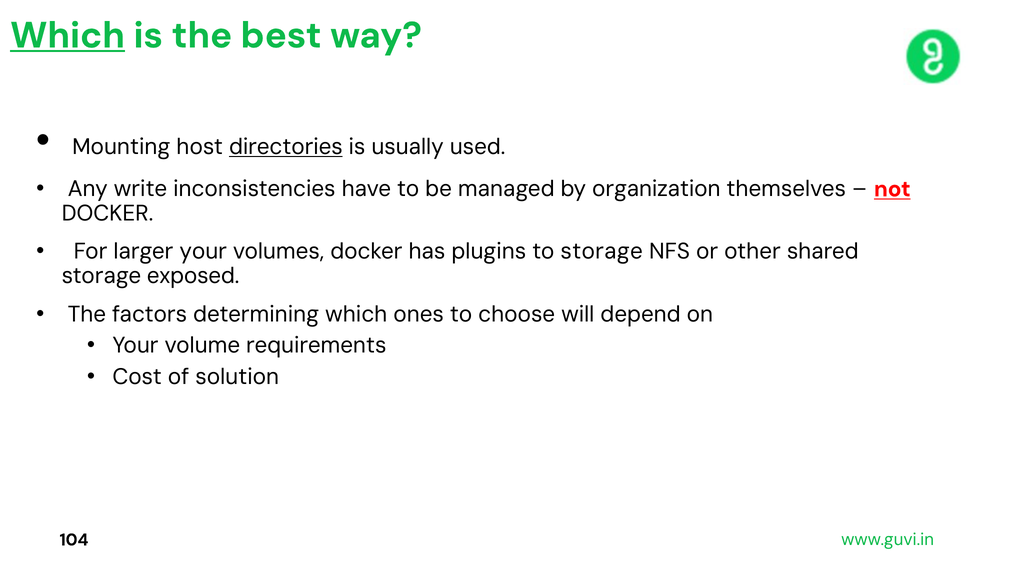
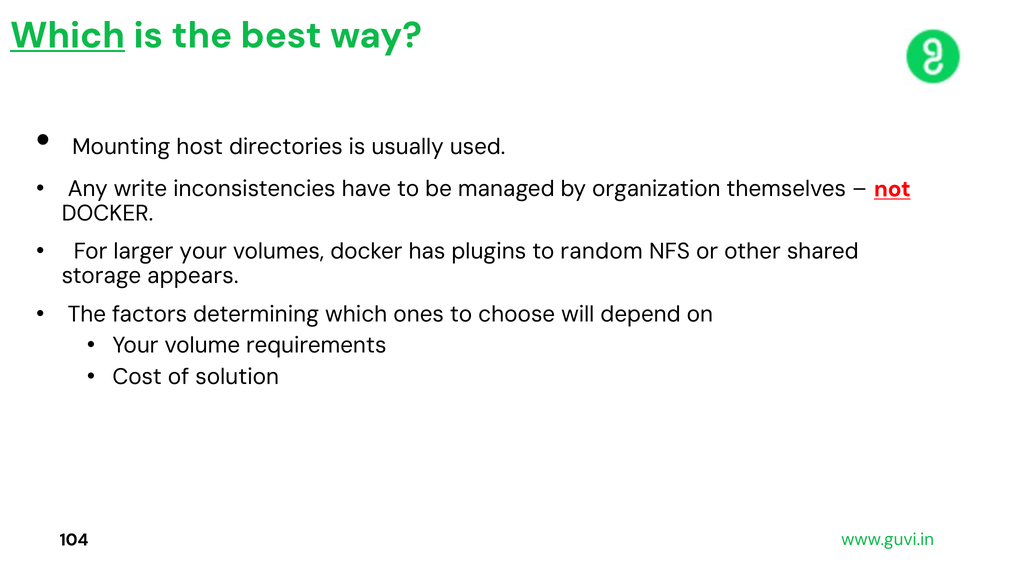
directories underline: present -> none (286, 147)
to storage: storage -> random (602, 252)
exposed: exposed -> appears (193, 276)
